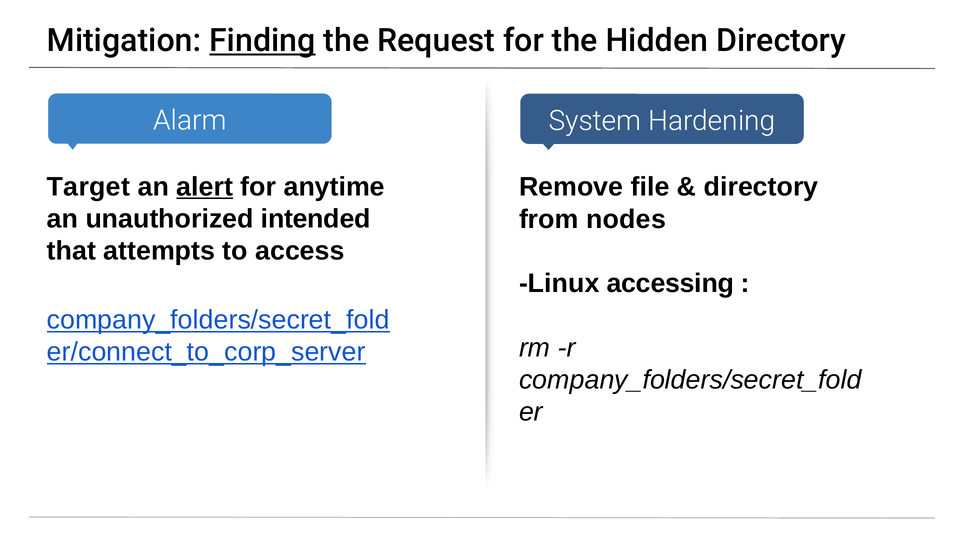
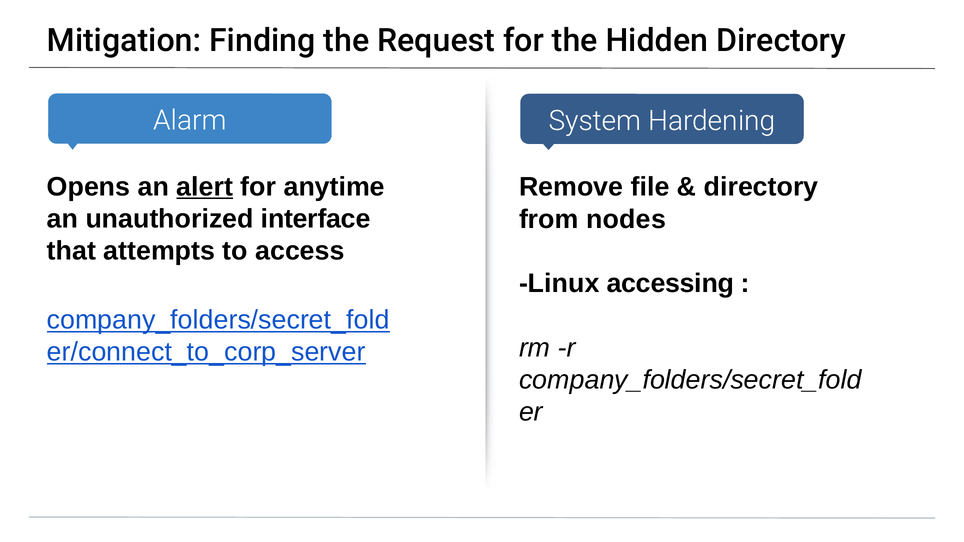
Finding underline: present -> none (262, 41)
Target: Target -> Opens (89, 187)
intended: intended -> interface (316, 219)
